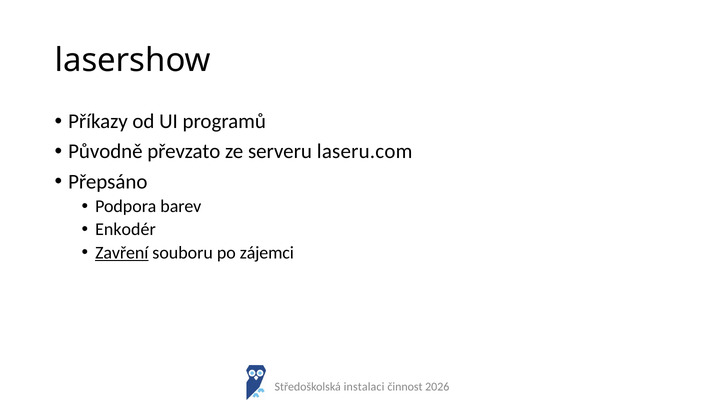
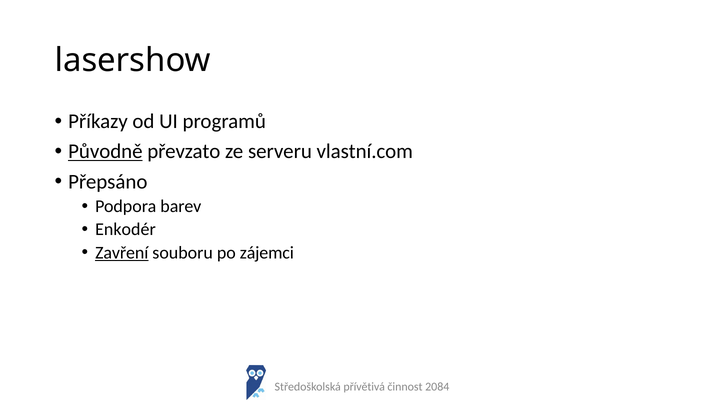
Původně underline: none -> present (105, 151)
laseru.com: laseru.com -> vlastní.com (365, 151)
instalaci: instalaci -> přívětivá (364, 387)
2026: 2026 -> 2084 (437, 387)
